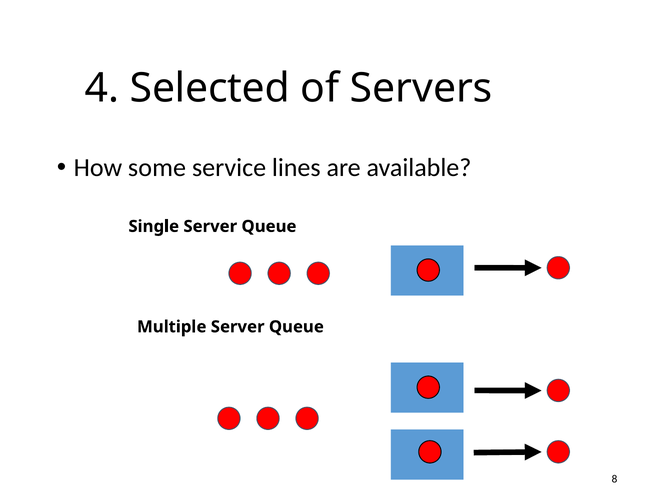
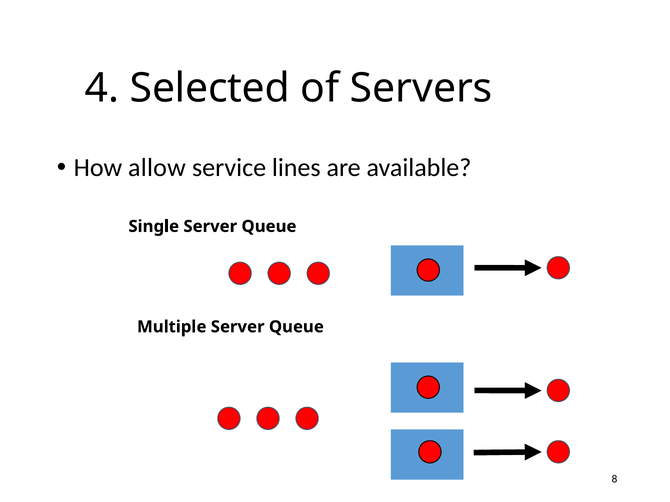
some: some -> allow (157, 168)
